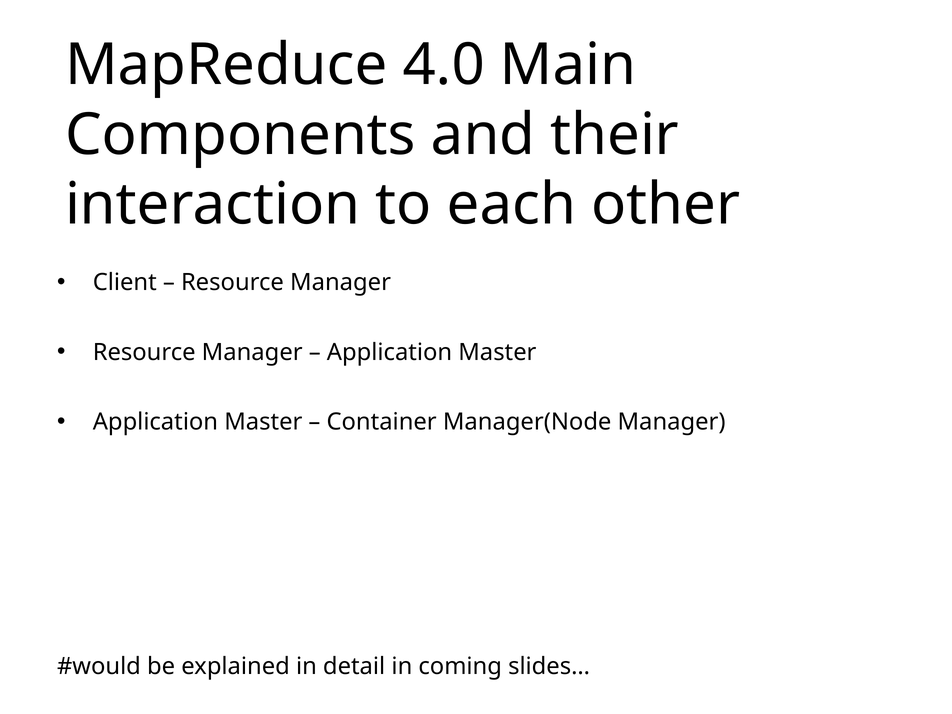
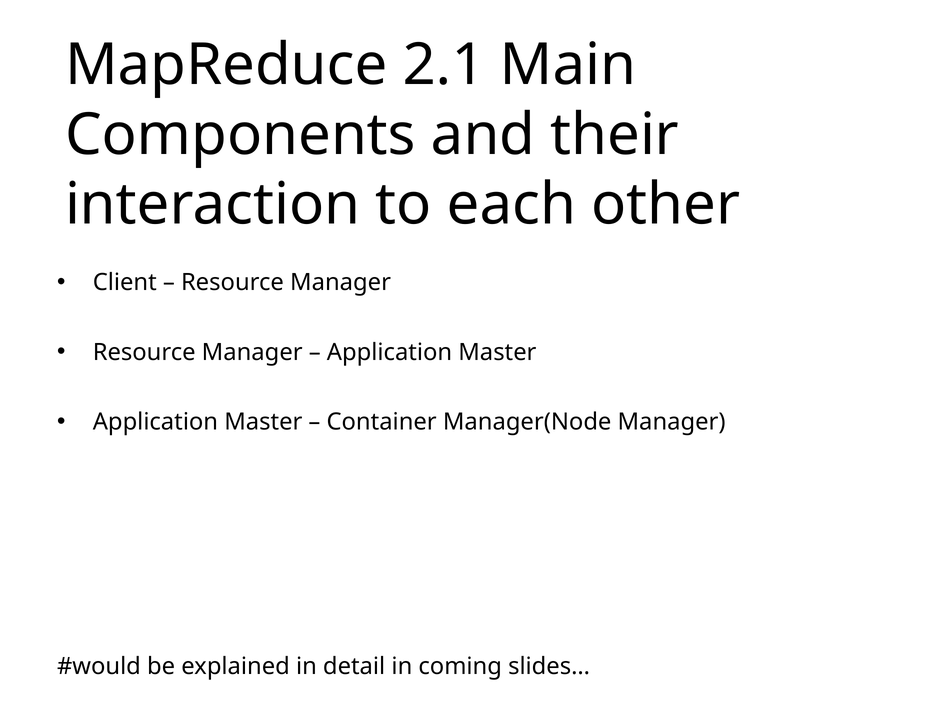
4.0: 4.0 -> 2.1 (444, 65)
